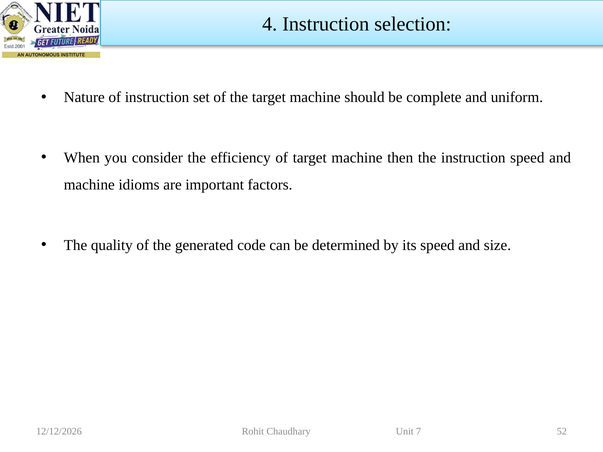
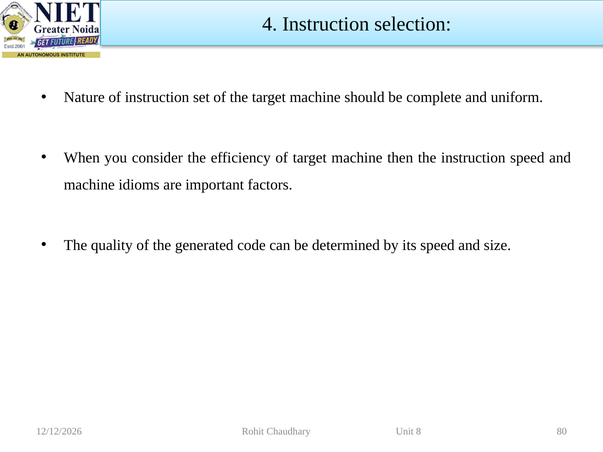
7: 7 -> 8 (419, 432)
52: 52 -> 80 (562, 432)
